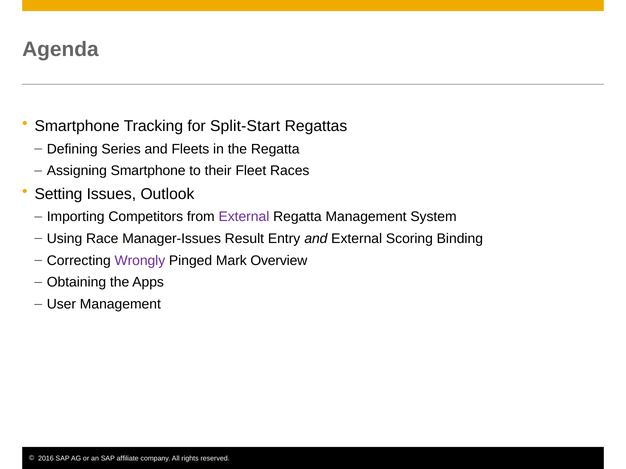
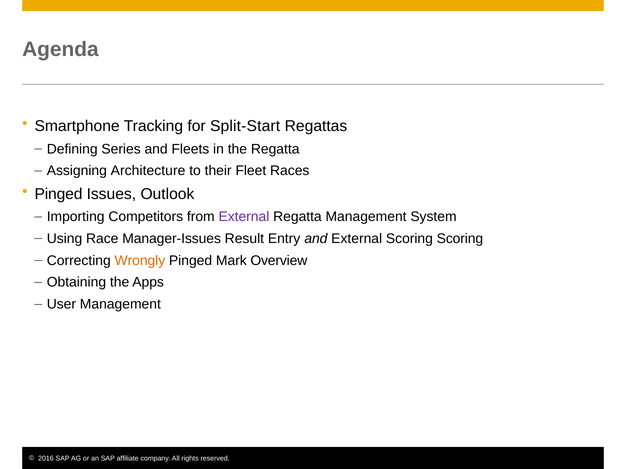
Assigning Smartphone: Smartphone -> Architecture (148, 171)
Setting: Setting -> Pinged (58, 194)
Scoring Binding: Binding -> Scoring (460, 239)
Wrongly colour: purple -> orange (140, 261)
